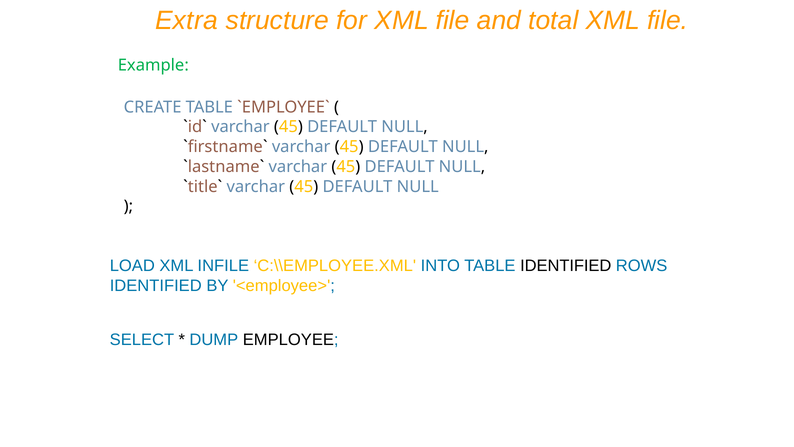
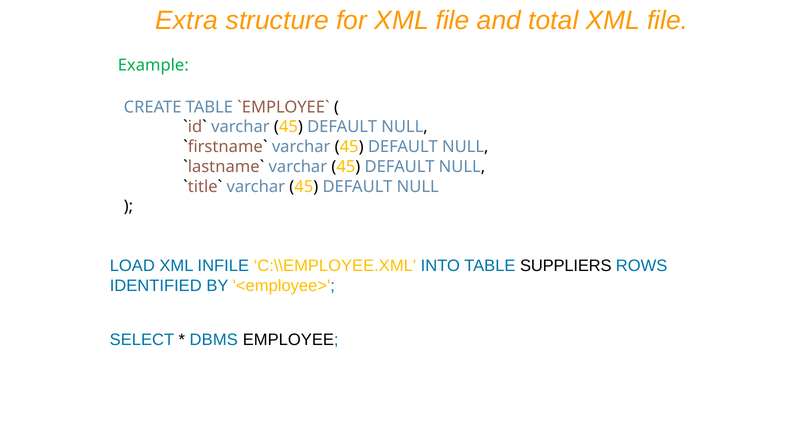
TABLE IDENTIFIED: IDENTIFIED -> SUPPLIERS (566, 266)
DUMP: DUMP -> DBMS (214, 340)
